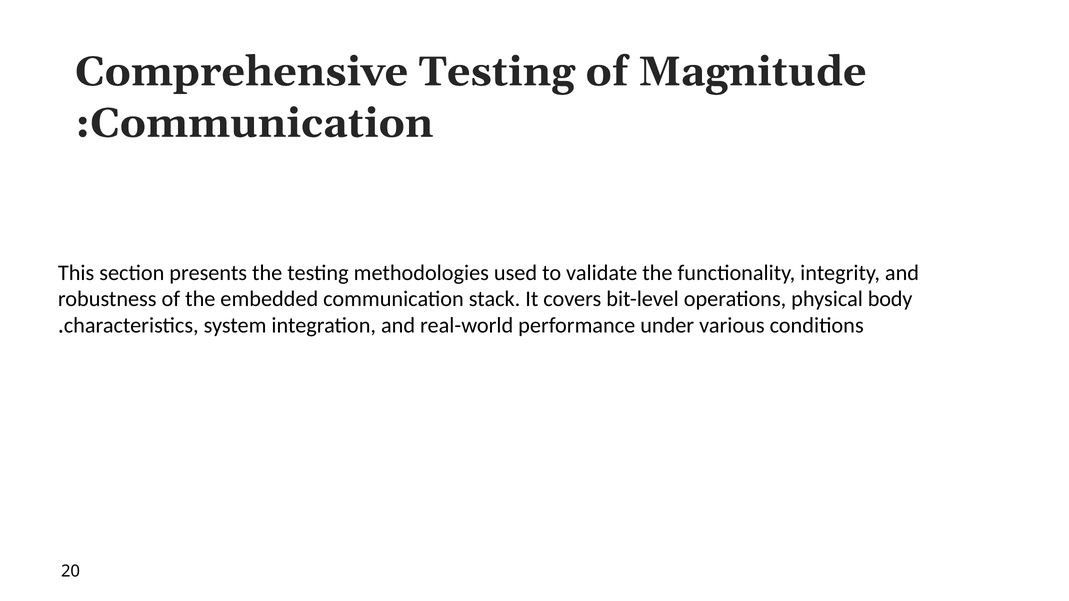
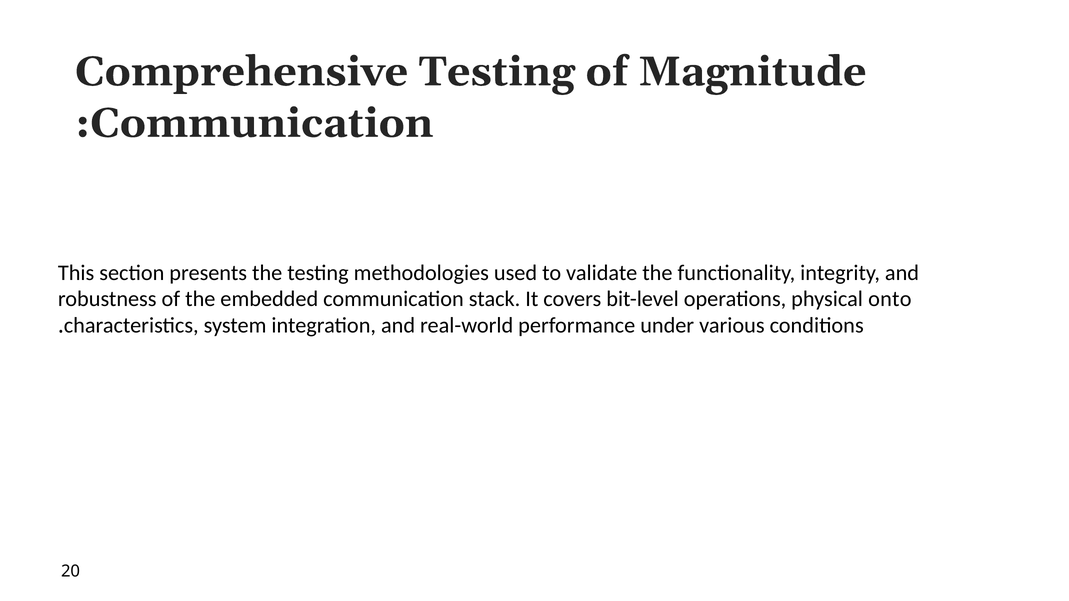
body: body -> onto (890, 299)
